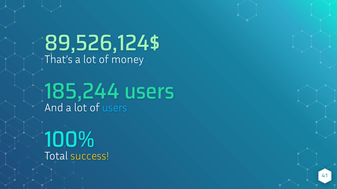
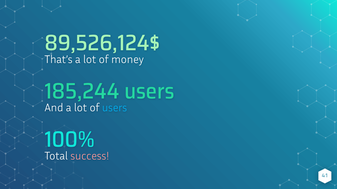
success colour: yellow -> pink (90, 156)
